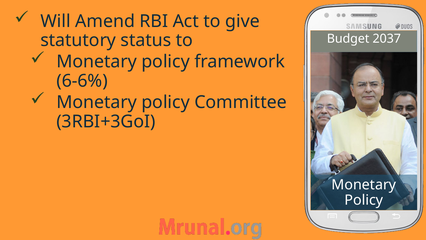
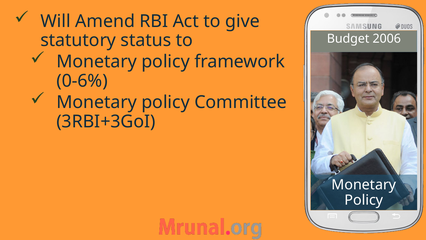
2037: 2037 -> 2006 (387, 39)
6-6%: 6-6% -> 0-6% (82, 81)
